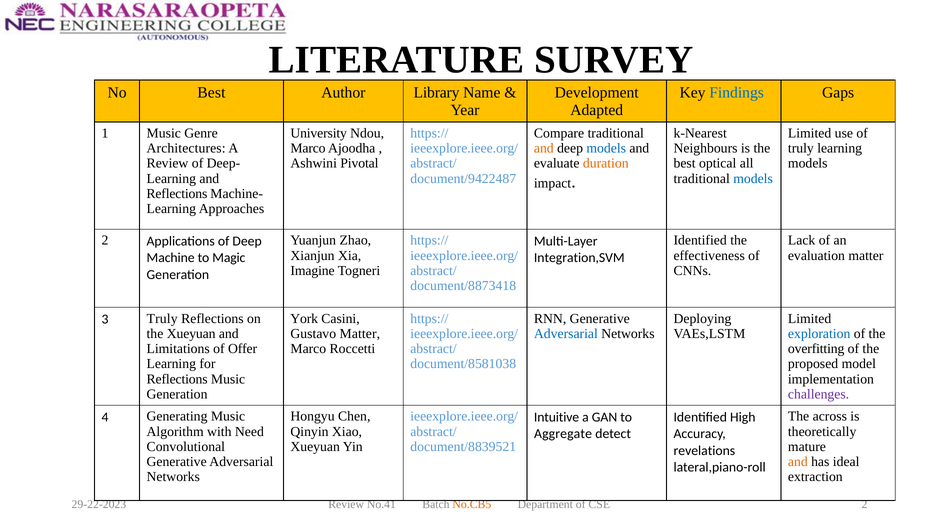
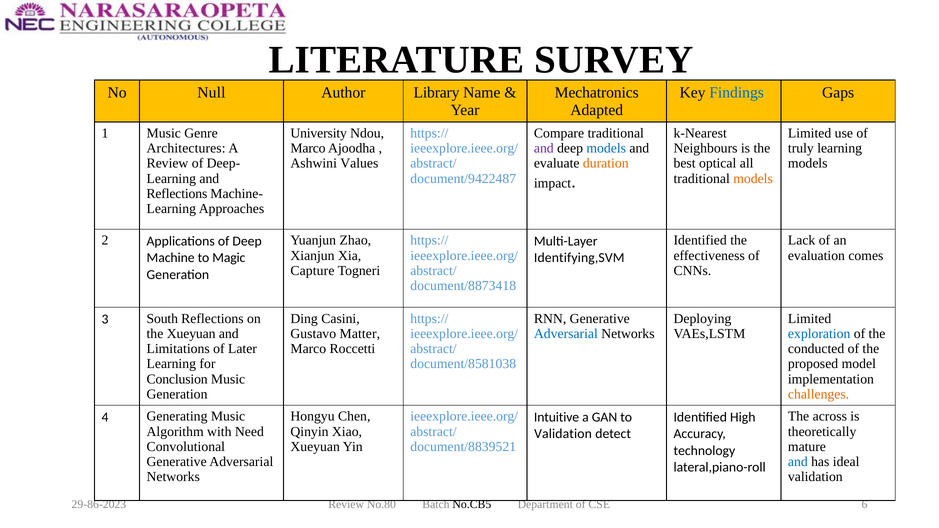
No Best: Best -> Null (211, 93)
Development: Development -> Mechatronics (597, 93)
and colour: orange -> purple (544, 148)
Pivotal: Pivotal -> Values (359, 164)
models colour: blue -> orange (753, 179)
evaluation matter: matter -> comes (866, 256)
Integration,SVM: Integration,SVM -> Identifying,SVM (579, 258)
Imagine: Imagine -> Capture (312, 271)
York: York -> Ding (304, 319)
3 Truly: Truly -> South (162, 319)
Offer: Offer -> Later (242, 349)
overfitting: overfitting -> conducted (816, 349)
Reflections: Reflections -> Conclusion (177, 379)
challenges colour: purple -> orange (819, 394)
Aggregate: Aggregate -> Validation (563, 434)
revelations: revelations -> technology (704, 451)
and colour: orange -> blue (798, 462)
extraction: extraction -> validation (815, 477)
29-22-2023: 29-22-2023 -> 29-86-2023 (99, 504)
No.41: No.41 -> No.80 (381, 504)
No.CB5 colour: orange -> black (472, 504)
CSE 2: 2 -> 6 (864, 504)
